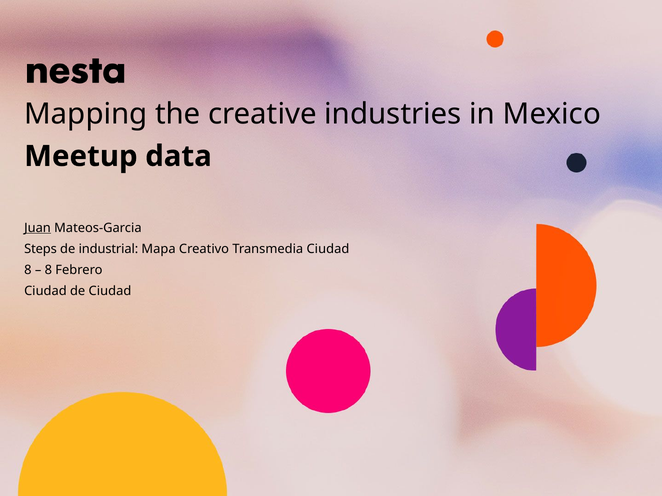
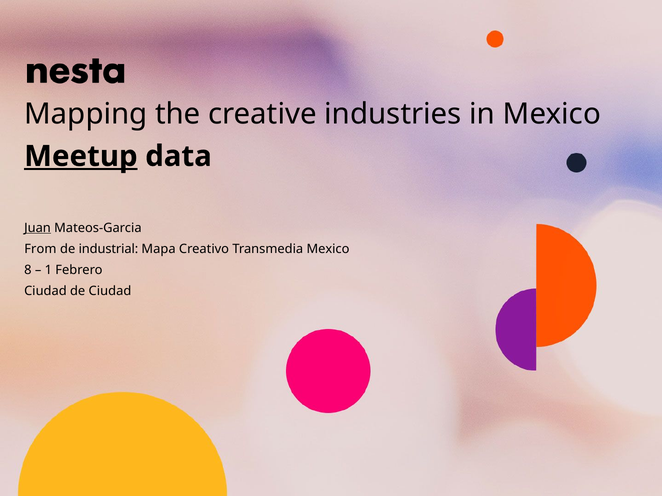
Meetup underline: none -> present (81, 156)
Steps: Steps -> From (40, 249)
Transmedia Ciudad: Ciudad -> Mexico (328, 249)
8: 8 -> 1 (48, 270)
